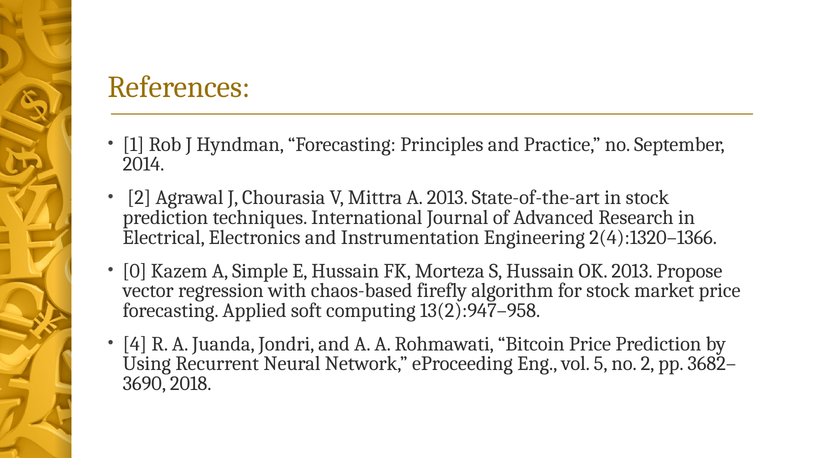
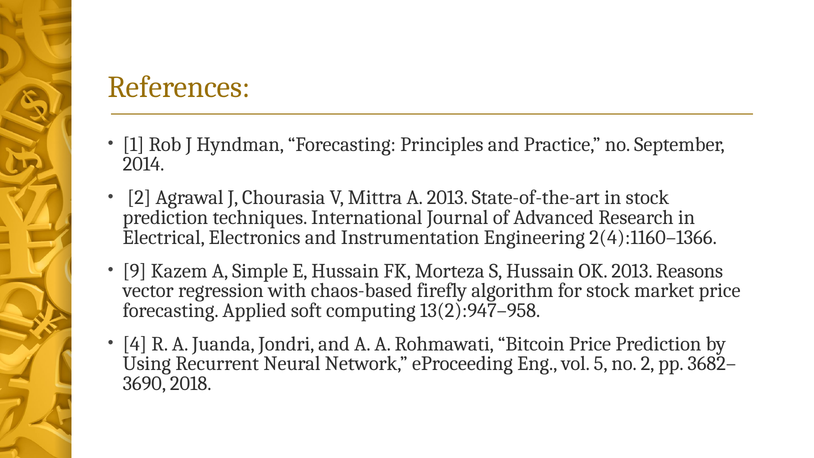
2(4):1320–1366: 2(4):1320–1366 -> 2(4):1160–1366 (653, 237)
0: 0 -> 9 (135, 271)
Propose: Propose -> Reasons (690, 271)
